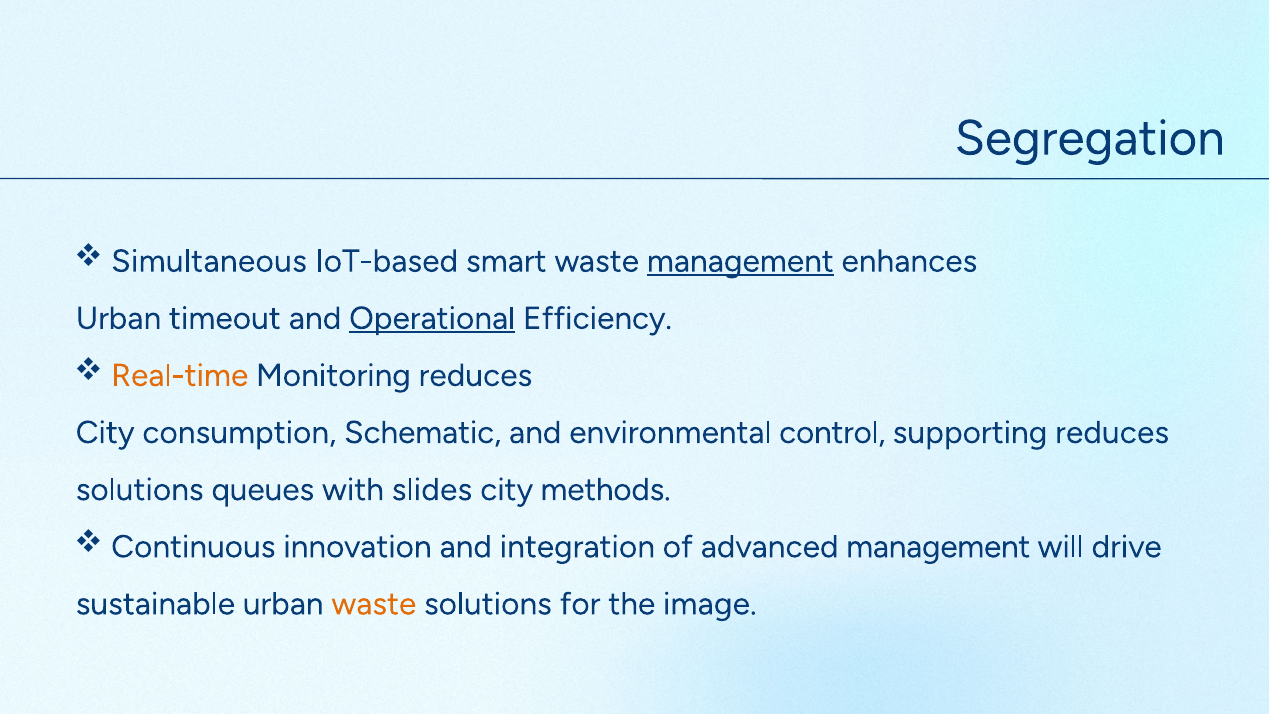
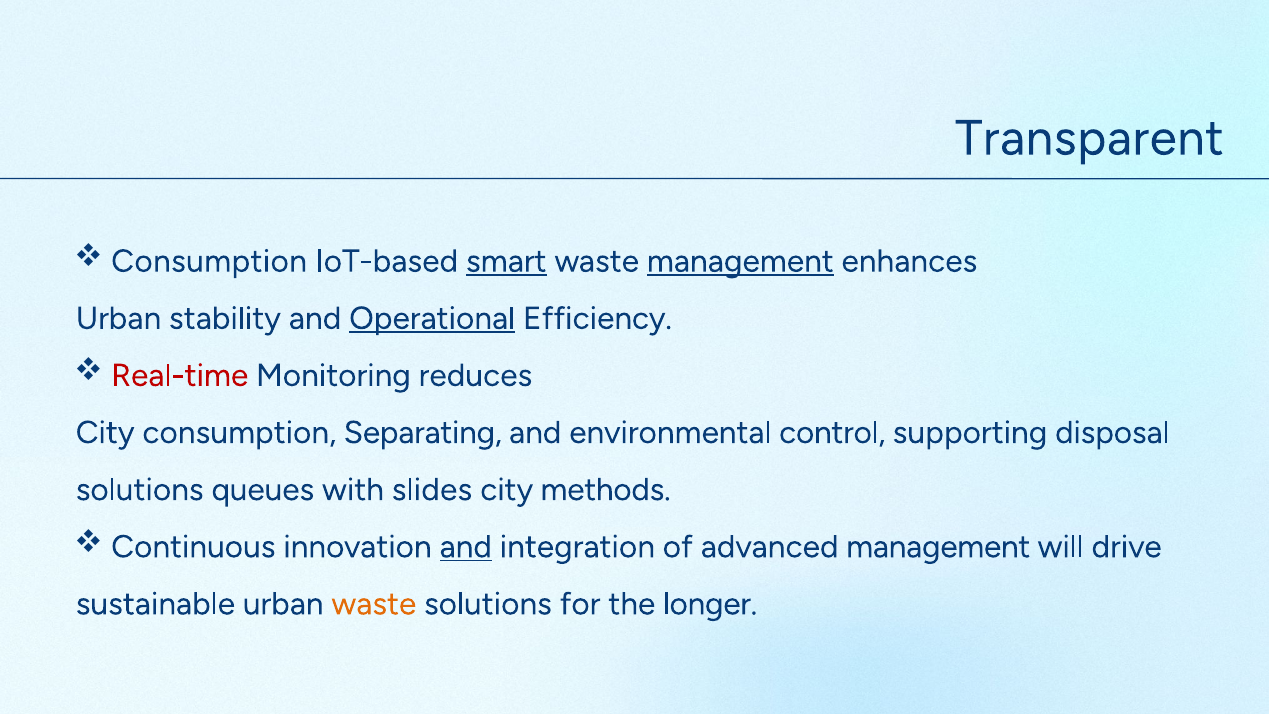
Segregation: Segregation -> Transparent (1089, 138)
Simultaneous: Simultaneous -> Consumption (209, 261)
smart underline: none -> present (506, 261)
timeout: timeout -> stability (225, 318)
Real-time colour: orange -> red (180, 375)
Schematic: Schematic -> Separating (423, 432)
supporting reduces: reduces -> disposal (1112, 432)
and underline: none -> present (466, 547)
image: image -> longer (710, 604)
